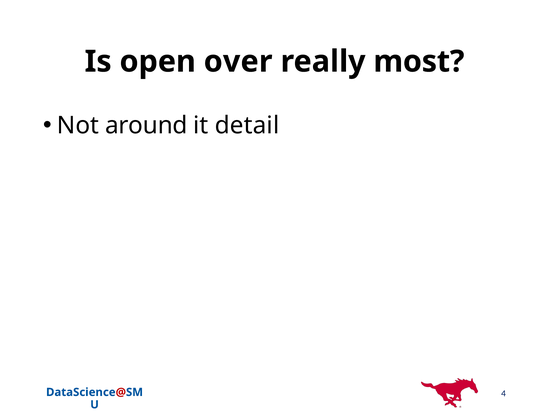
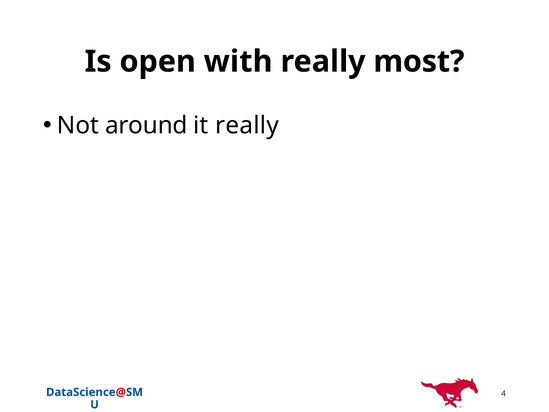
over: over -> with (238, 62)
it detail: detail -> really (247, 125)
